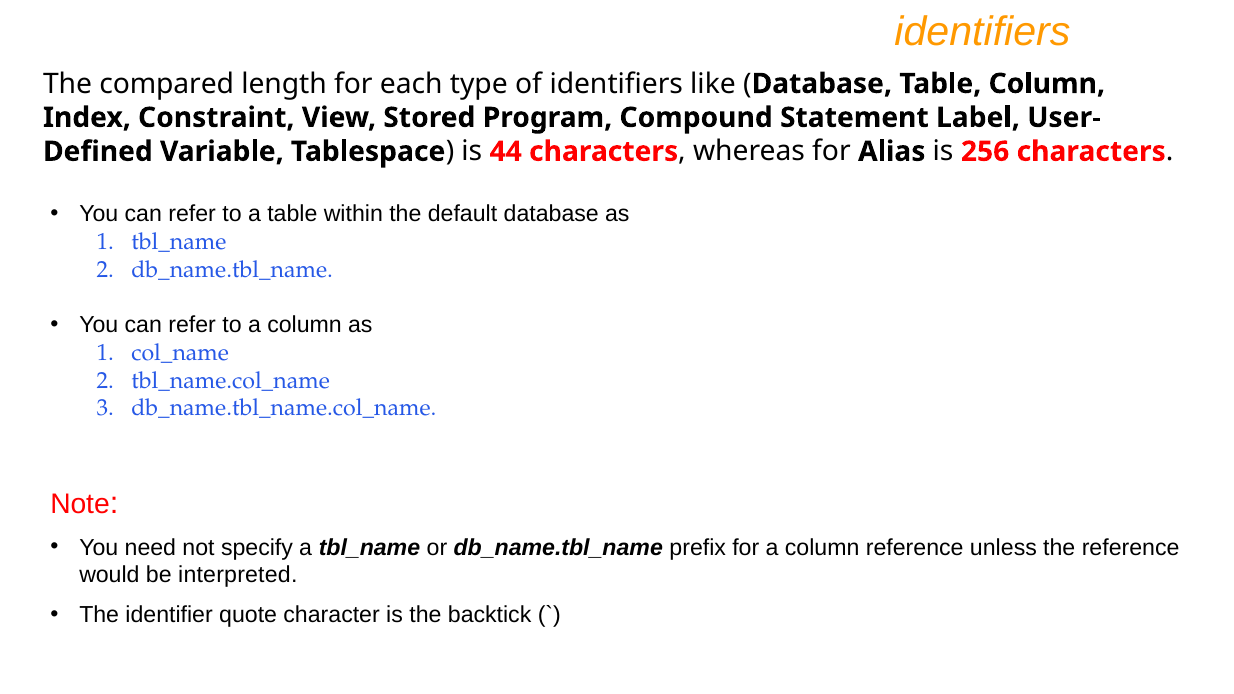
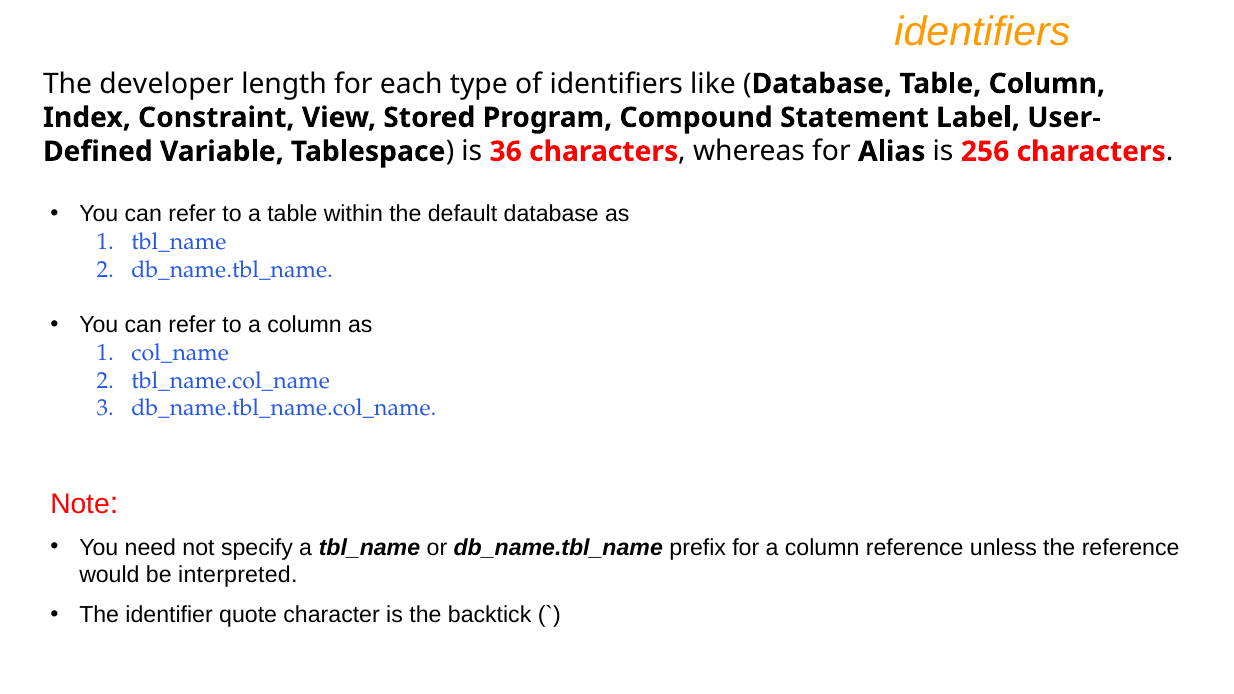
compared: compared -> developer (167, 84)
44: 44 -> 36 (506, 152)
